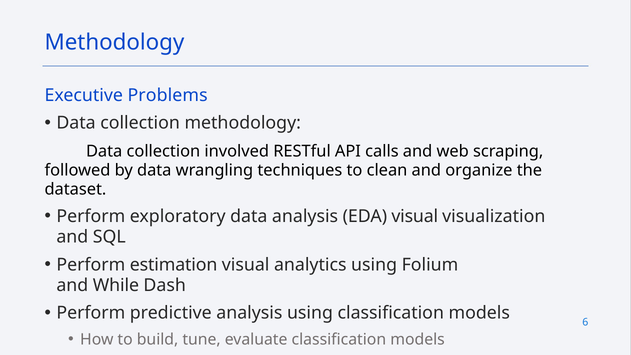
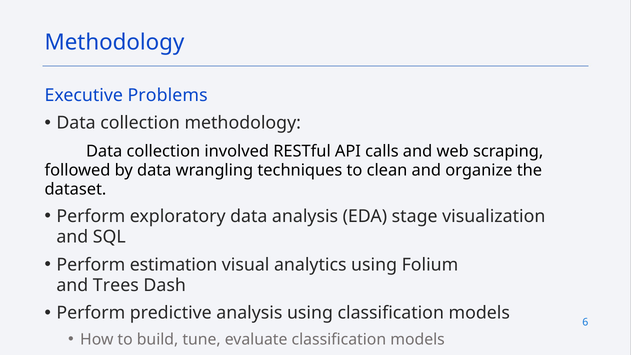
EDA visual: visual -> stage (415, 216)
While: While -> Trees (116, 285)
